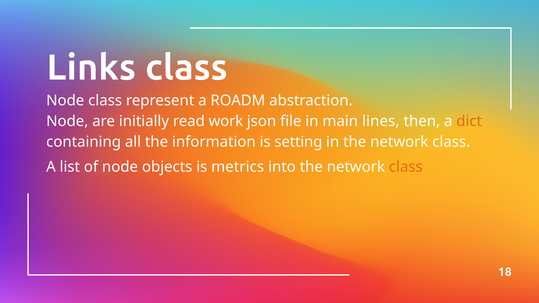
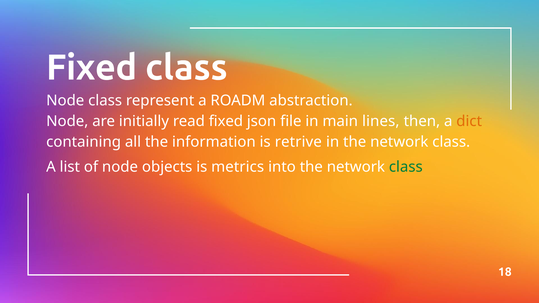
Links: Links -> Fixed (92, 68)
read work: work -> fixed (226, 121)
setting: setting -> retrive (298, 142)
class colour: orange -> green (406, 167)
